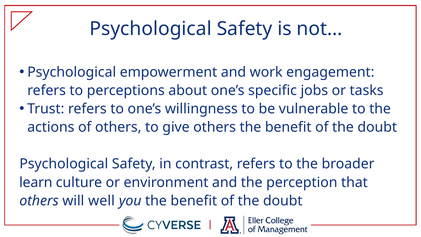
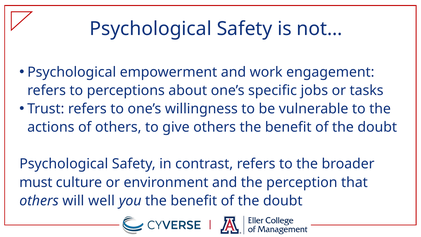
learn: learn -> must (36, 182)
